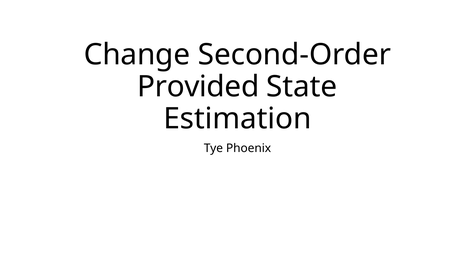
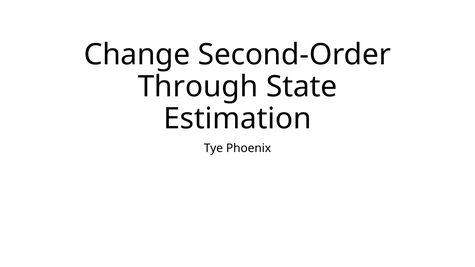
Provided: Provided -> Through (198, 87)
